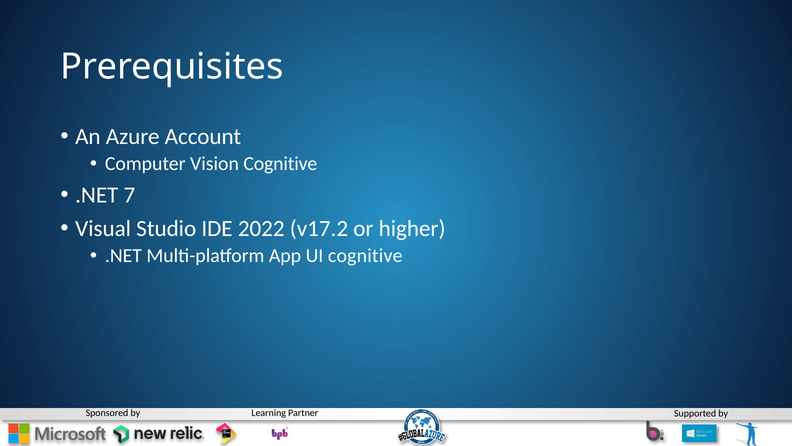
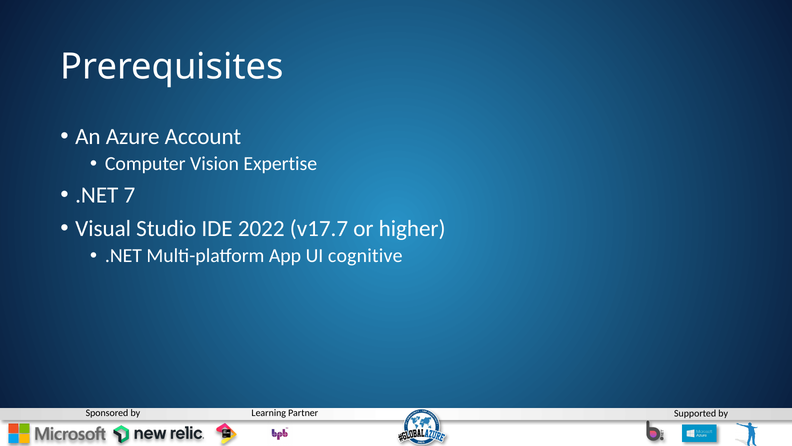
Vision Cognitive: Cognitive -> Expertise (280, 164)
v17.2: v17.2 -> v17.7 (319, 228)
